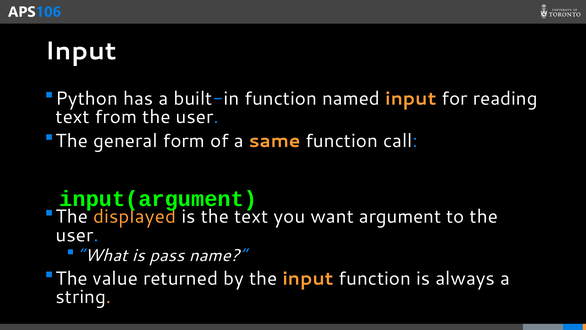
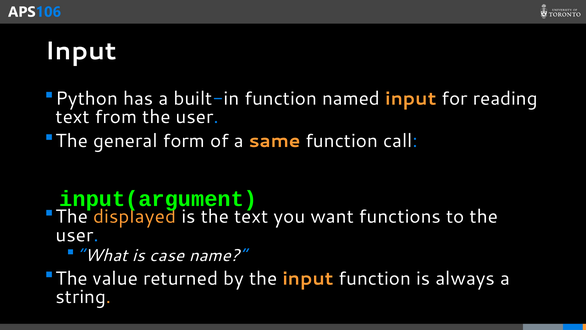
argument: argument -> functions (400, 216)
pass: pass -> case (167, 255)
